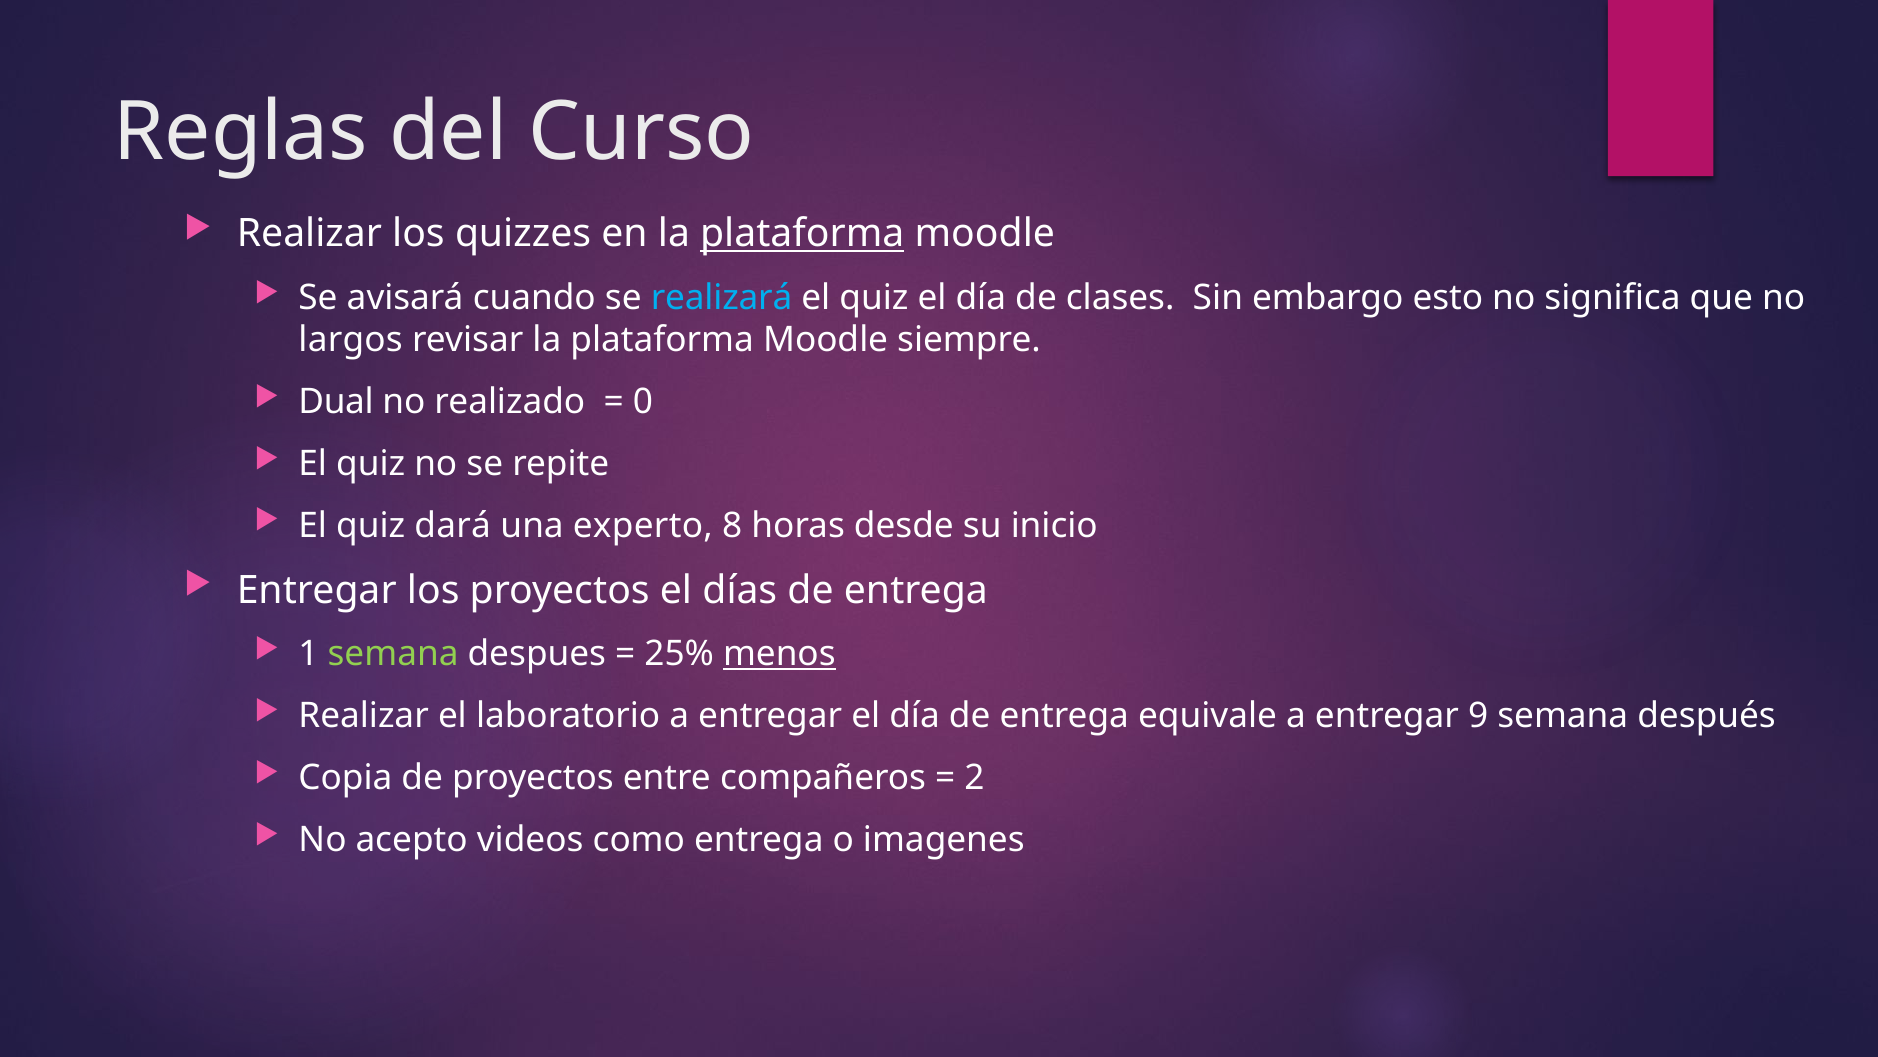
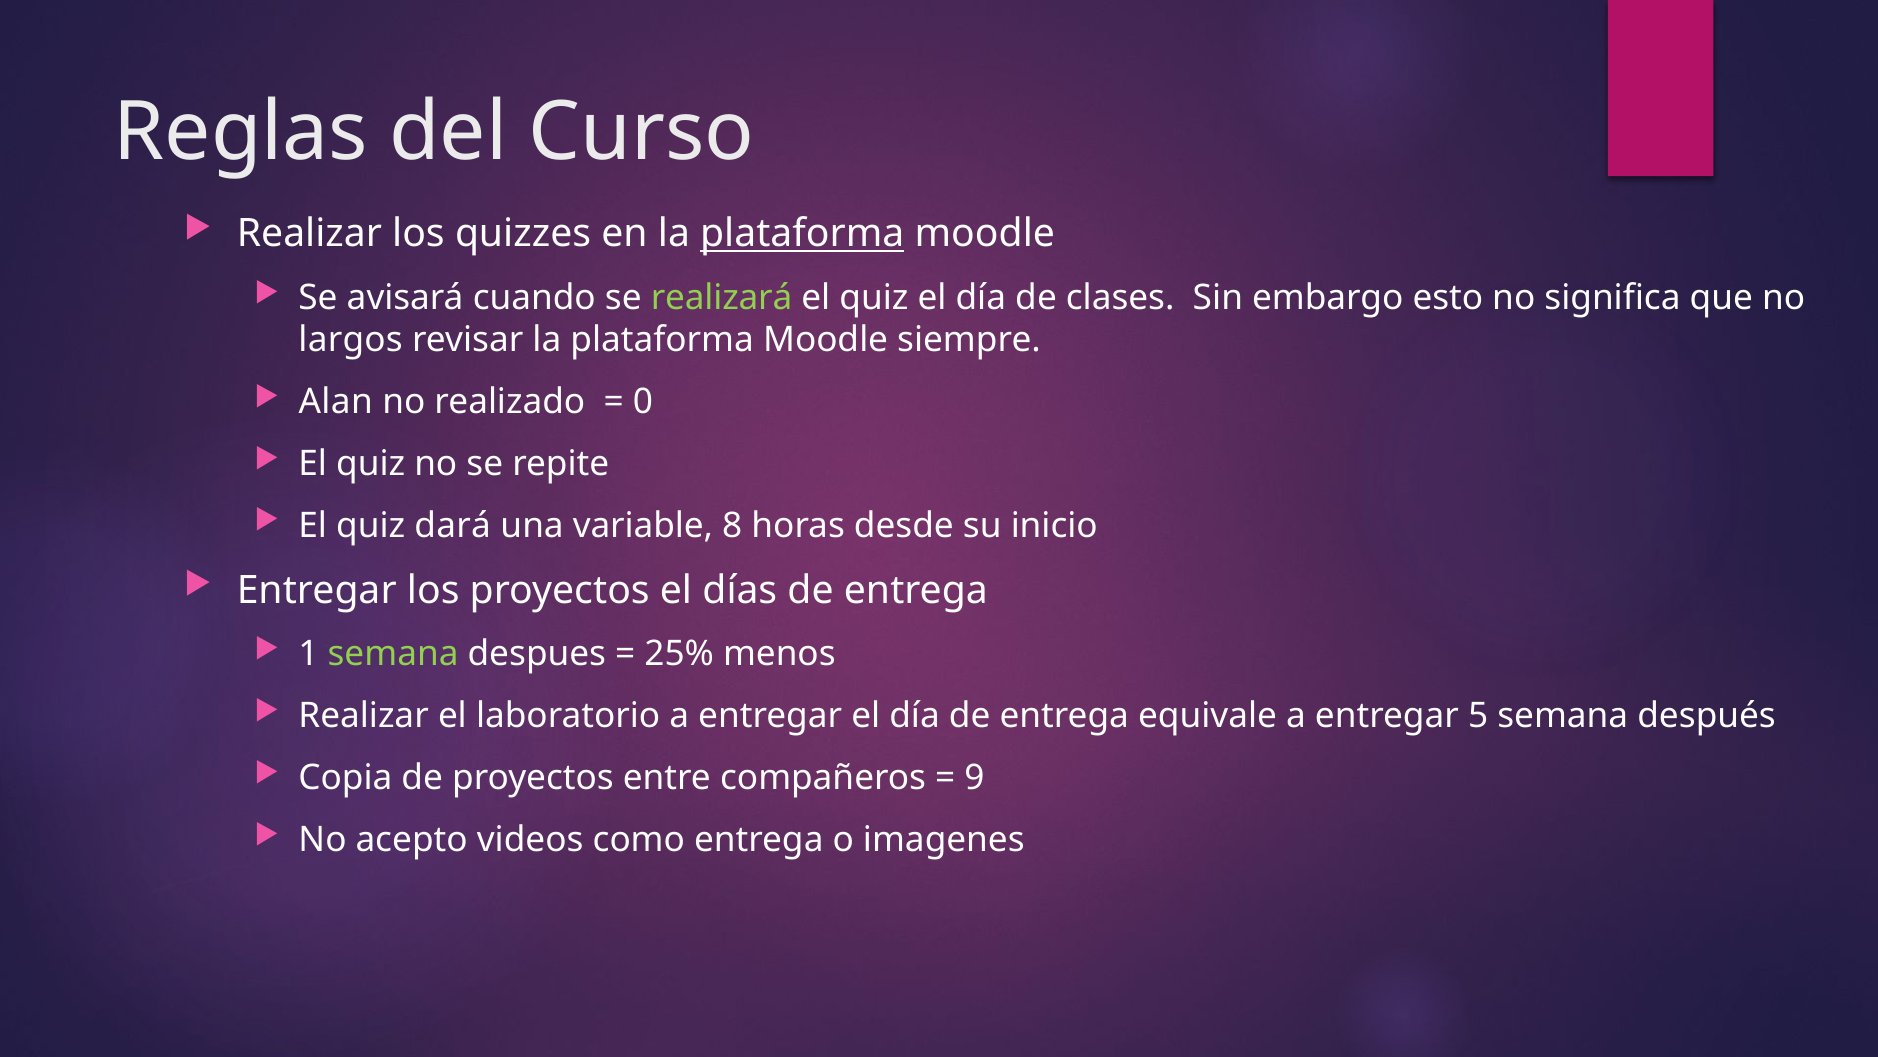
realizará colour: light blue -> light green (722, 298)
Dual: Dual -> Alan (336, 402)
experto: experto -> variable (643, 525)
menos underline: present -> none (779, 654)
9: 9 -> 5 (1478, 716)
2: 2 -> 9 (975, 778)
